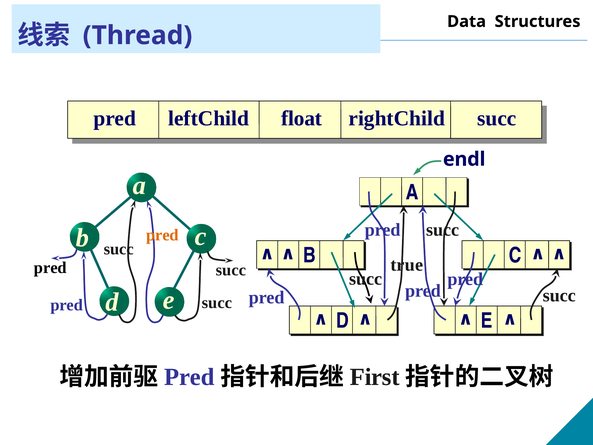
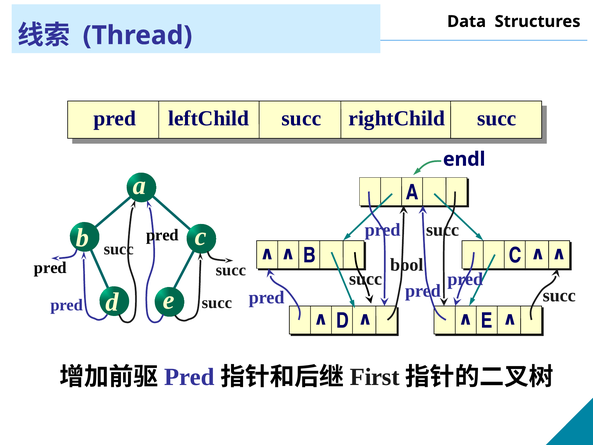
leftChild float: float -> succ (301, 118)
pred colour: orange -> black (162, 235)
true: true -> bool (407, 265)
